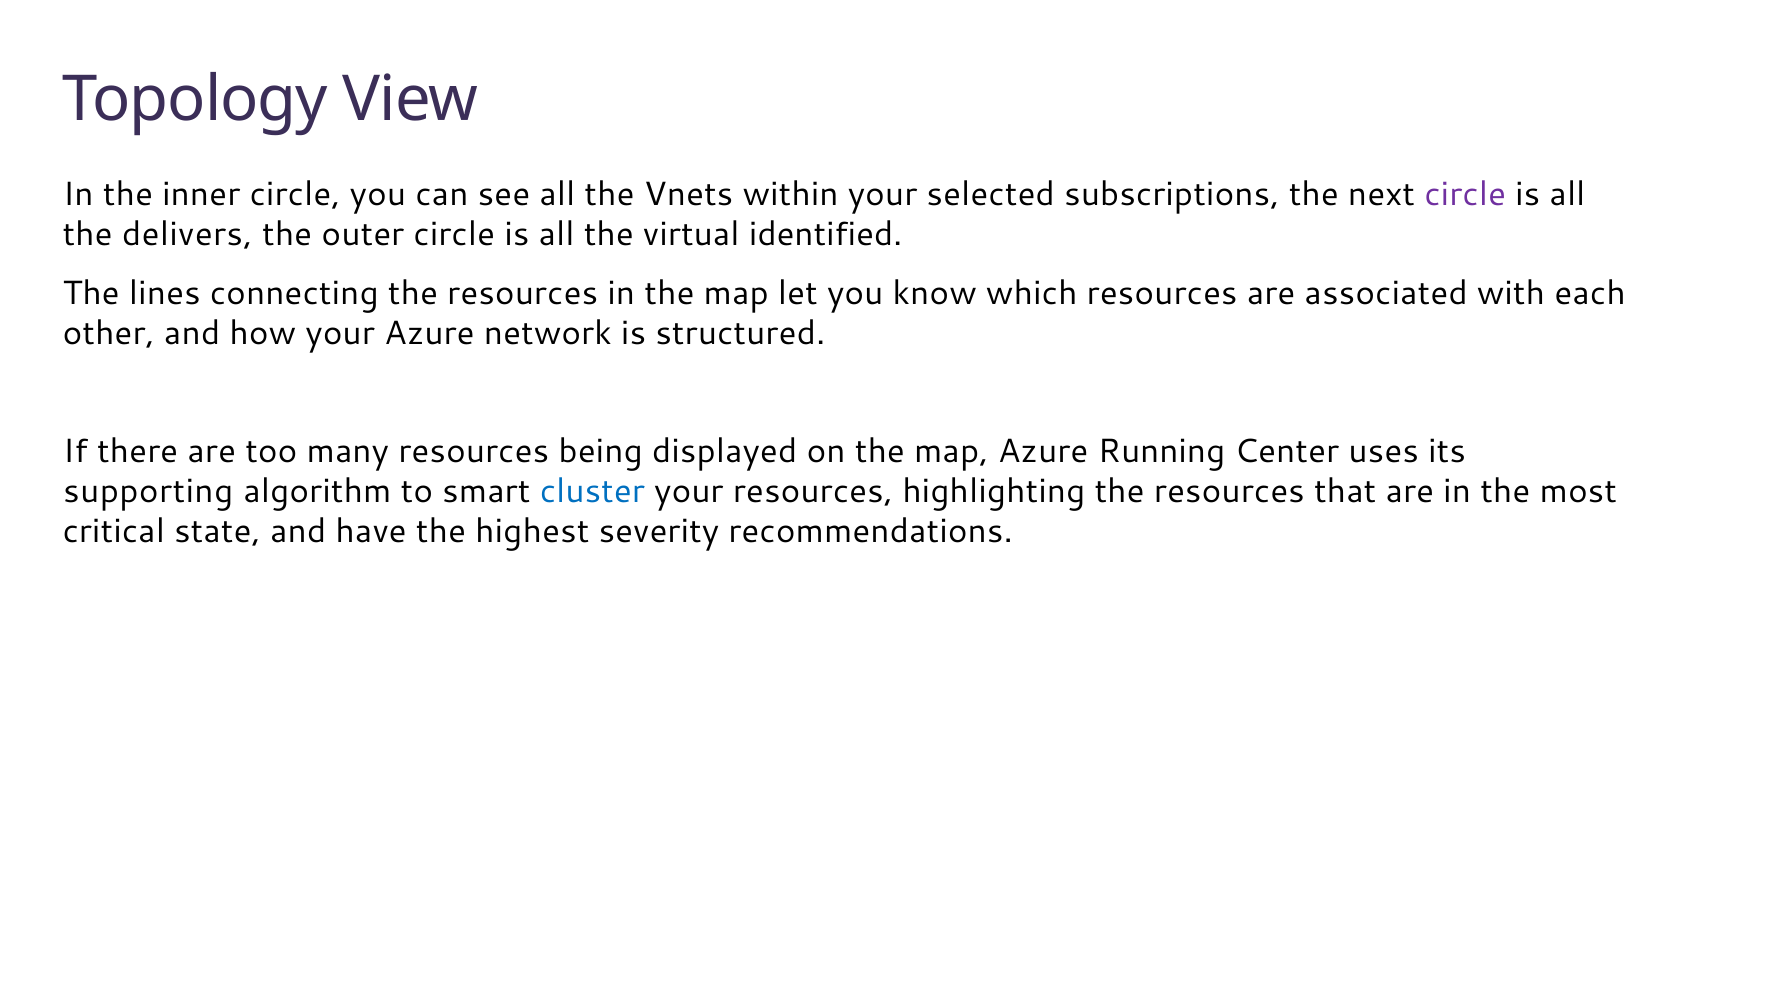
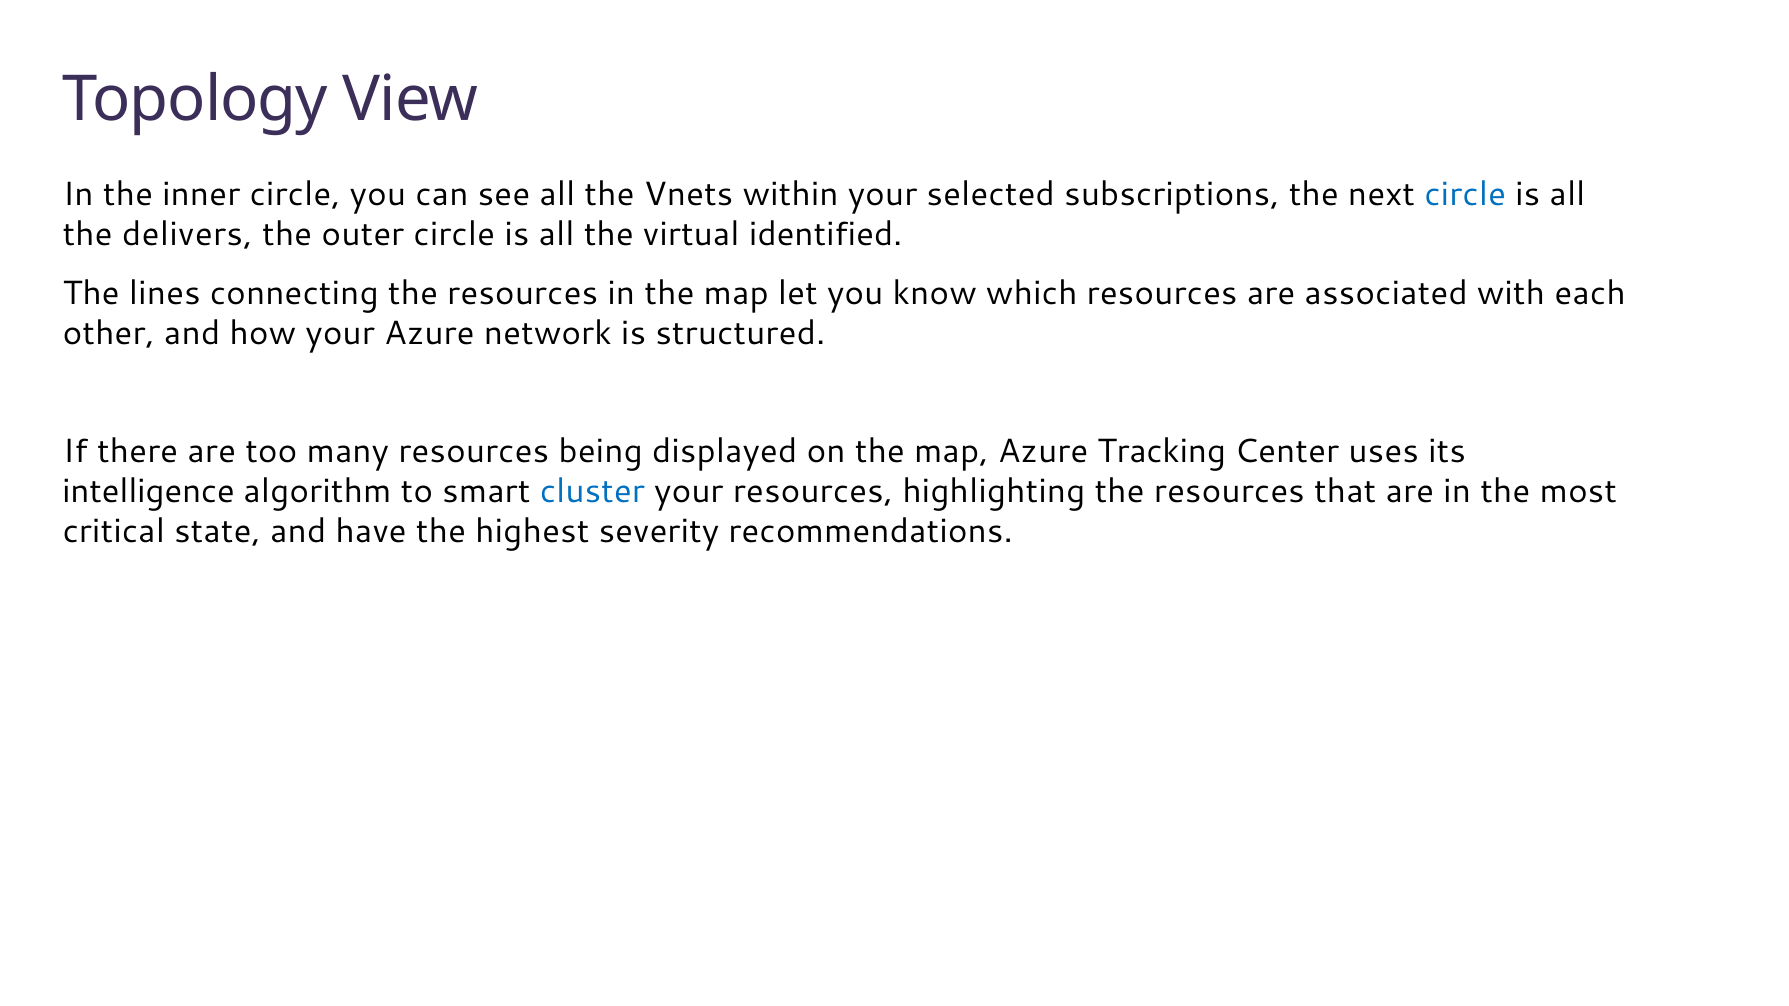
circle colour: purple -> blue (1465, 194)
Running: Running -> Tracking (1162, 452)
supporting: supporting -> intelligence (149, 492)
